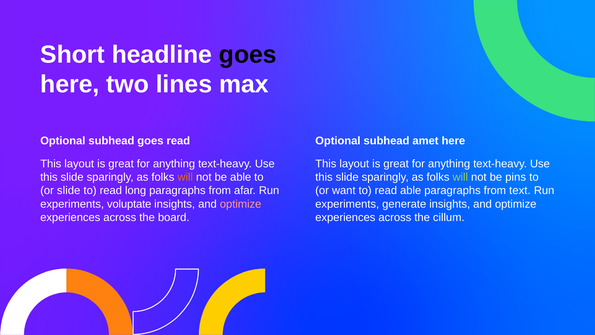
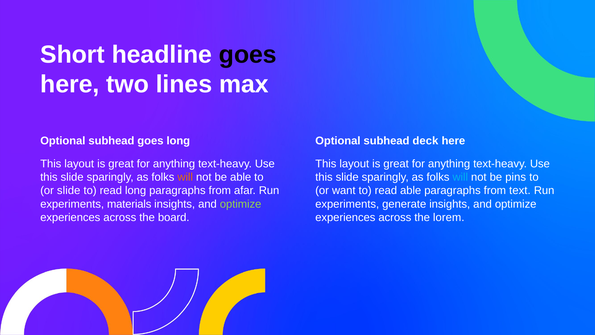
goes read: read -> long (178, 141)
amet: amet -> deck (425, 141)
will colour: light green -> light blue (460, 177)
voluptate: voluptate -> materials (129, 204)
optimize colour: pink -> light green (241, 204)
cillum: cillum -> lorem (449, 217)
